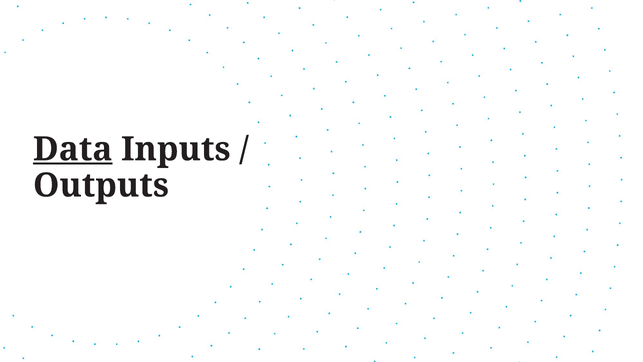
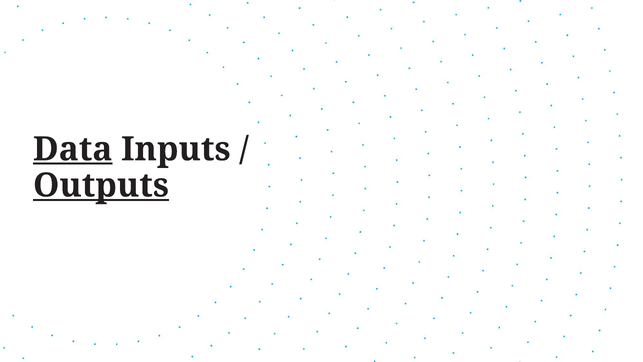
Outputs underline: none -> present (101, 185)
